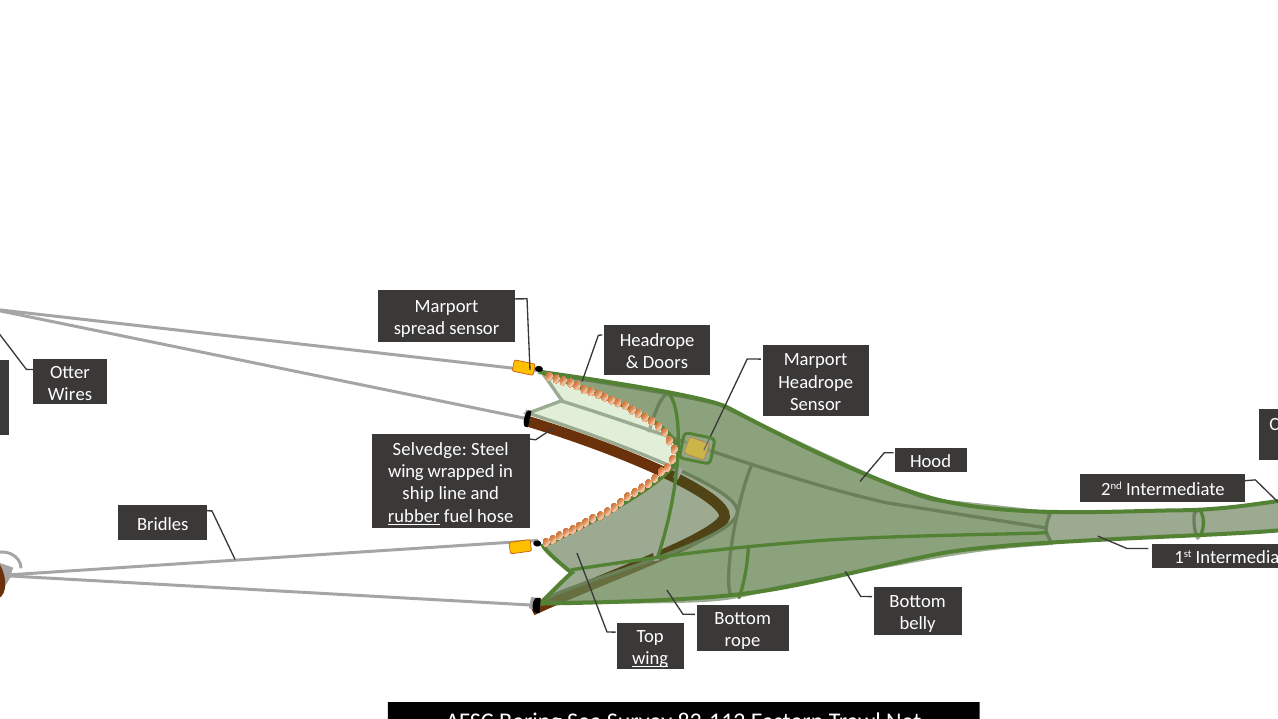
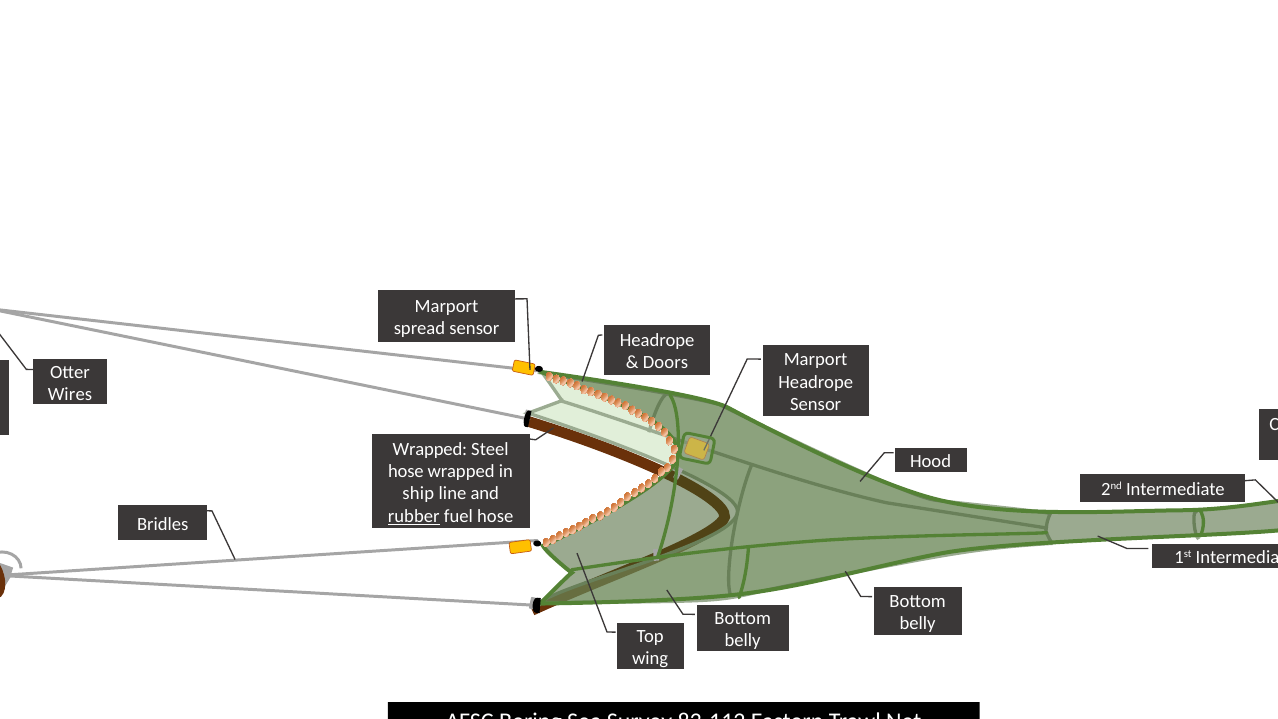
Selvedge: Selvedge -> Wrapped (430, 449)
wing: wing -> hose (406, 471)
rope: rope -> belly (743, 641)
wing underline: present -> none (650, 658)
